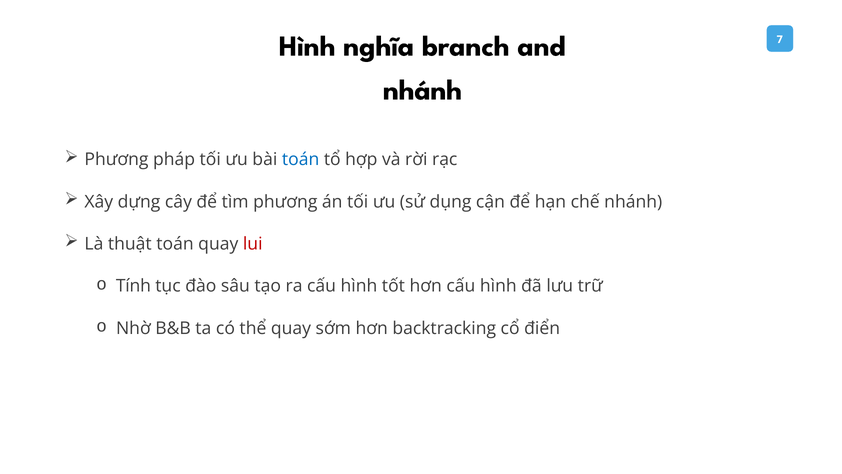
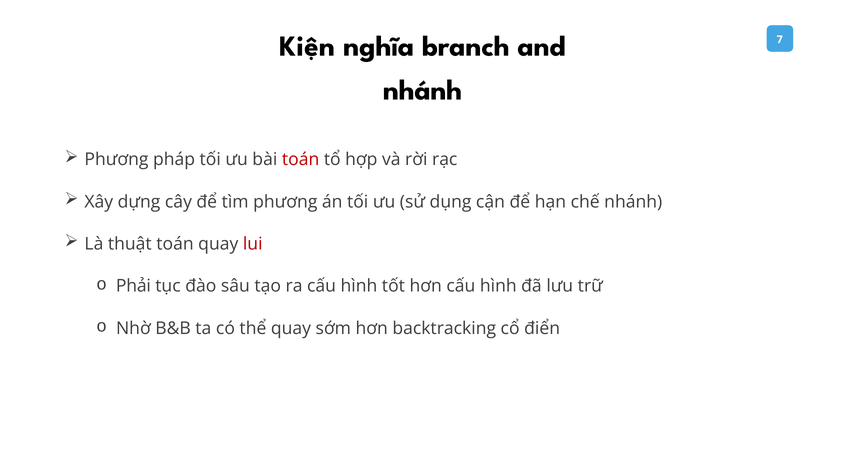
Hình: Hình -> Kiện (307, 46)
toán colour: blue -> red (301, 160)
Tính: Tính -> Phải (133, 286)
